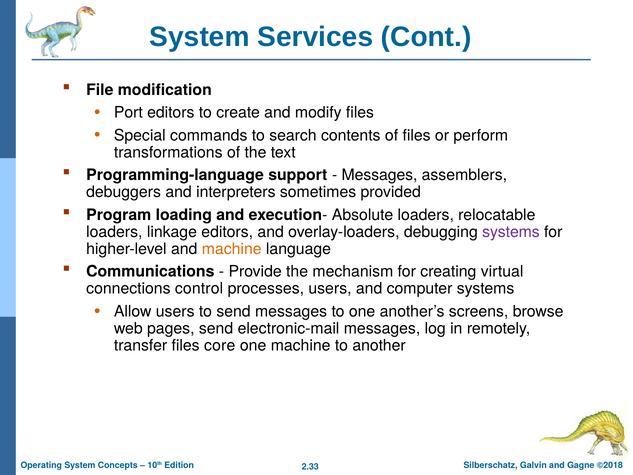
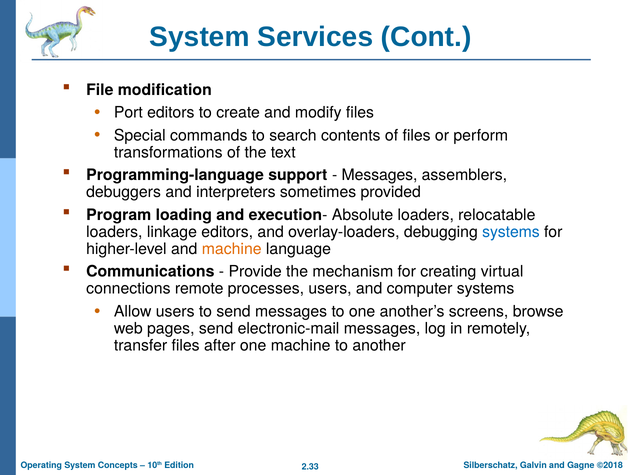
systems colour: purple -> blue (511, 232)
control: control -> remote (199, 289)
core: core -> after (220, 345)
